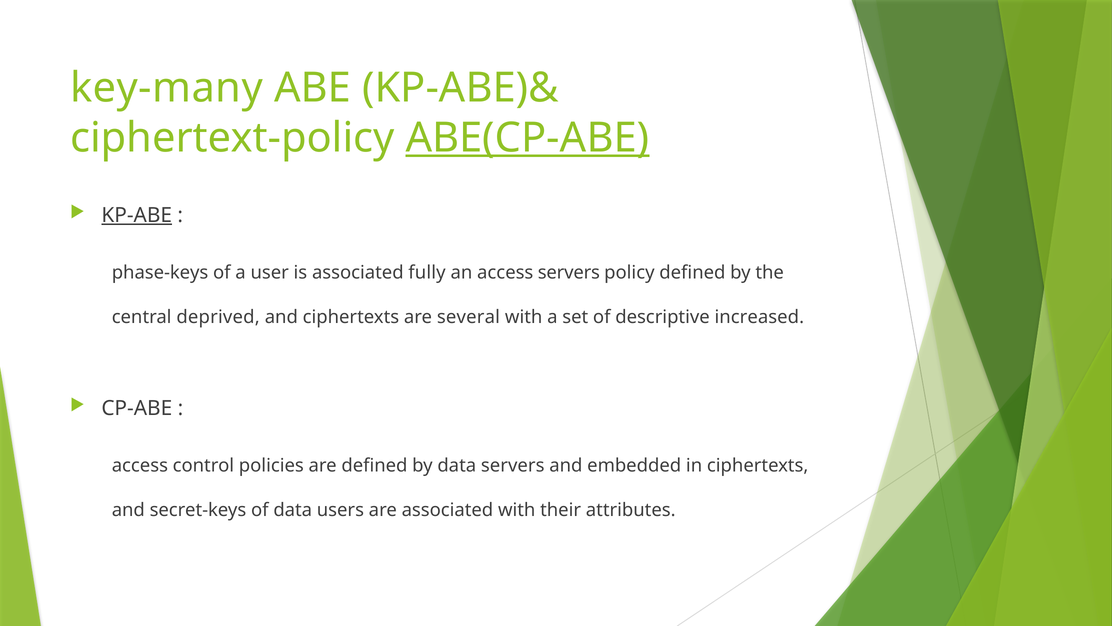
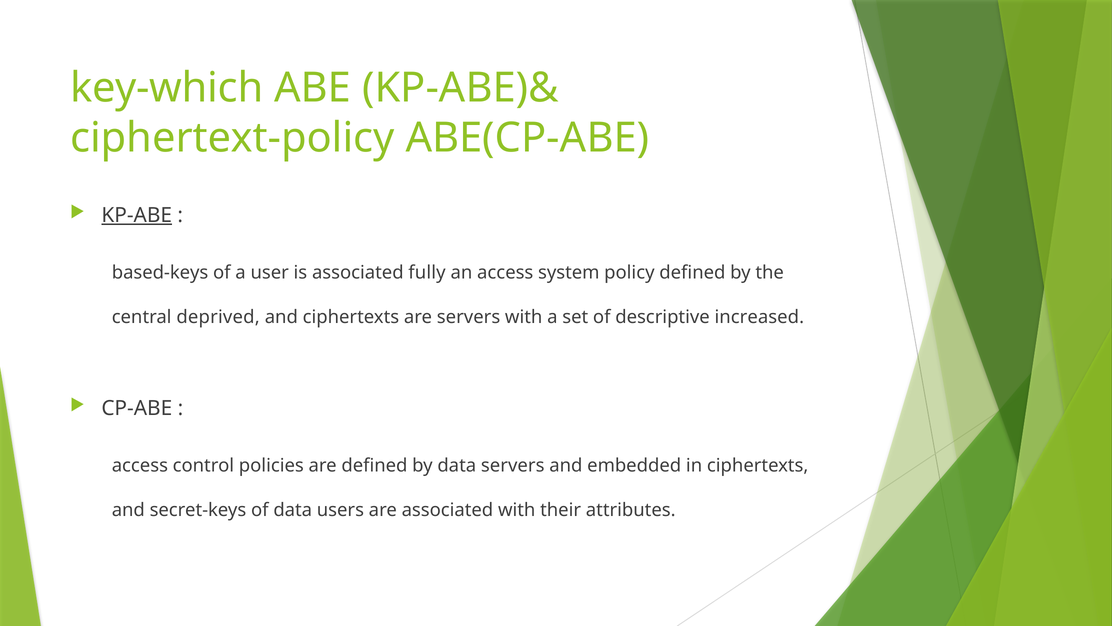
key-many: key-many -> key-which (167, 88)
ABE(CP-ABE underline: present -> none (527, 138)
phase-keys: phase-keys -> based-keys (160, 272)
access servers: servers -> system (569, 272)
are several: several -> servers (469, 317)
